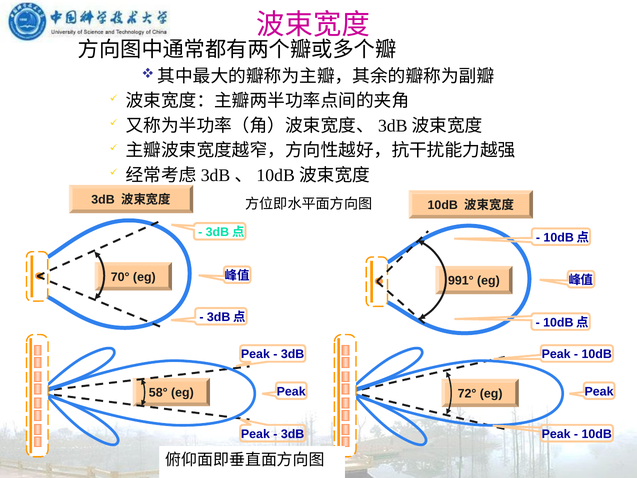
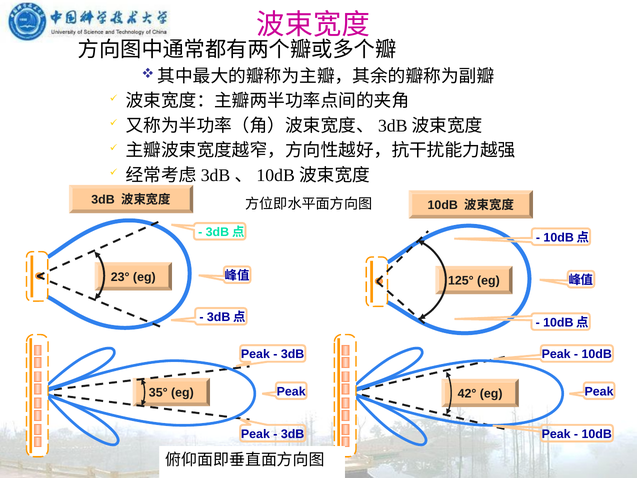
70°: 70° -> 23° (120, 277)
991°: 991° -> 125° (461, 281)
58°: 58° -> 35° (158, 393)
72°: 72° -> 42° (467, 394)
